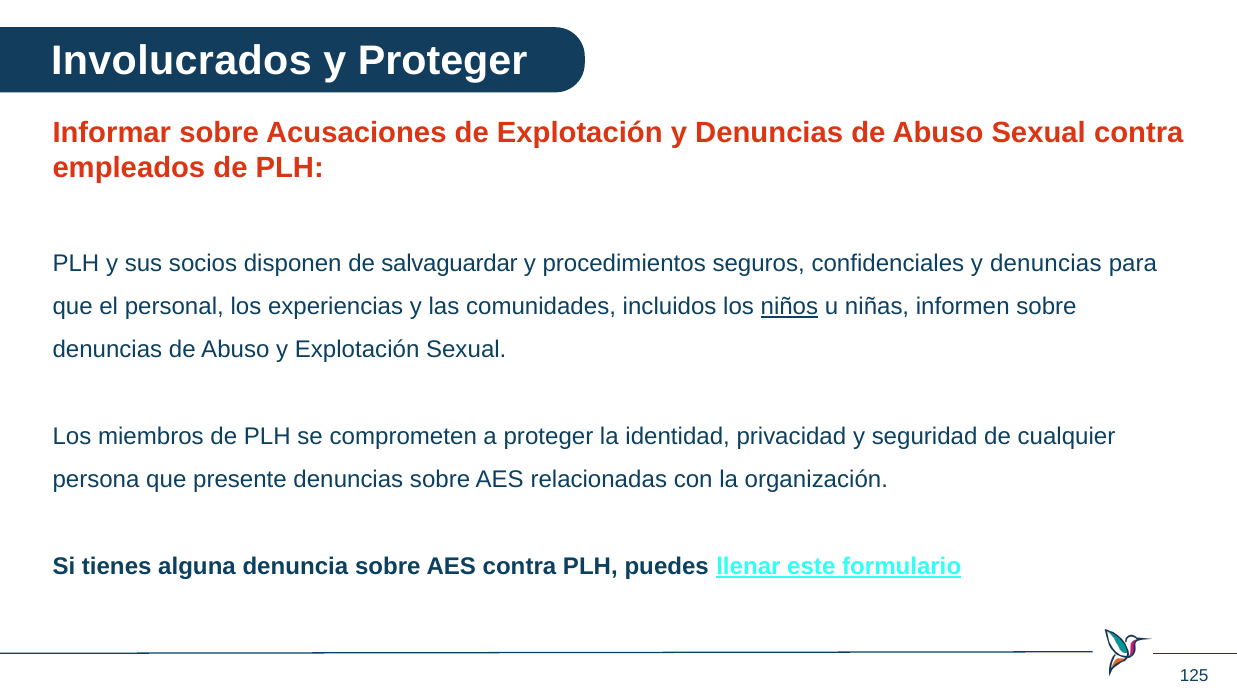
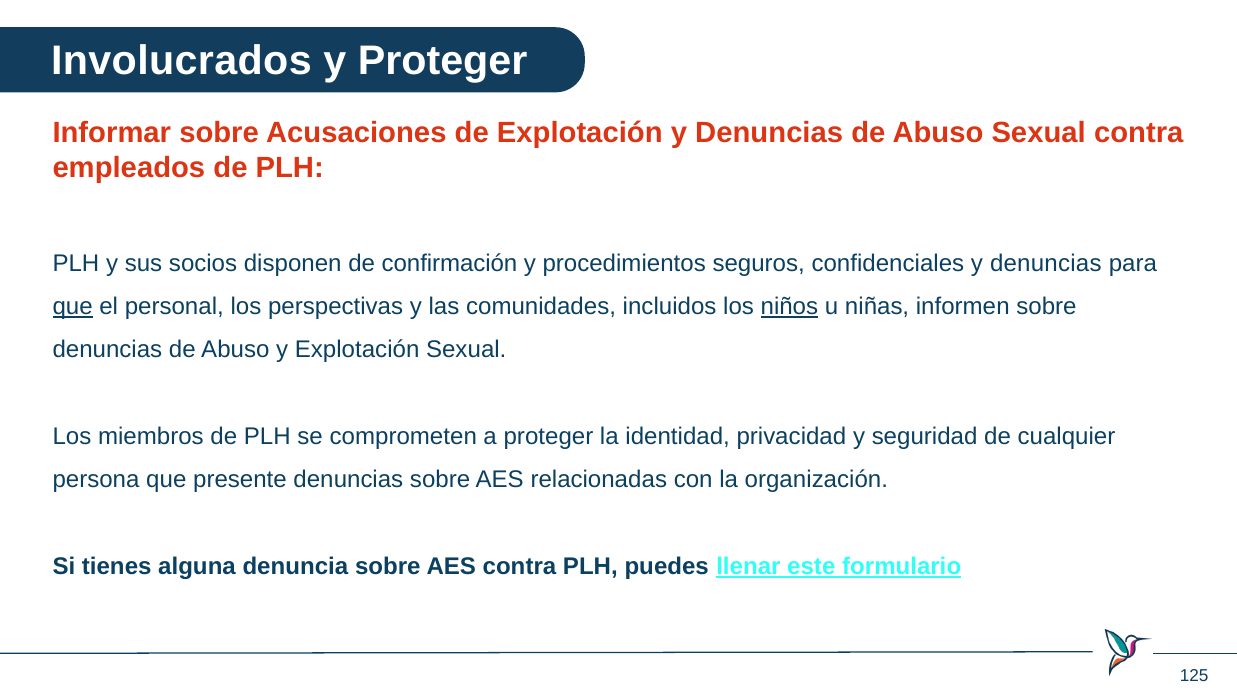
salvaguardar: salvaguardar -> confirmación (449, 263)
que underline: none -> present (73, 306)
experiencias: experiencias -> perspectivas (336, 306)
